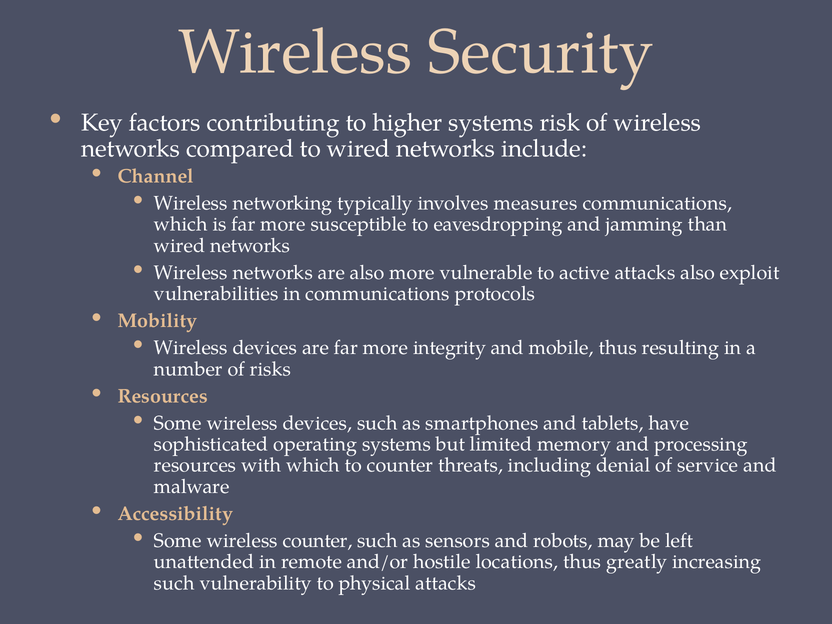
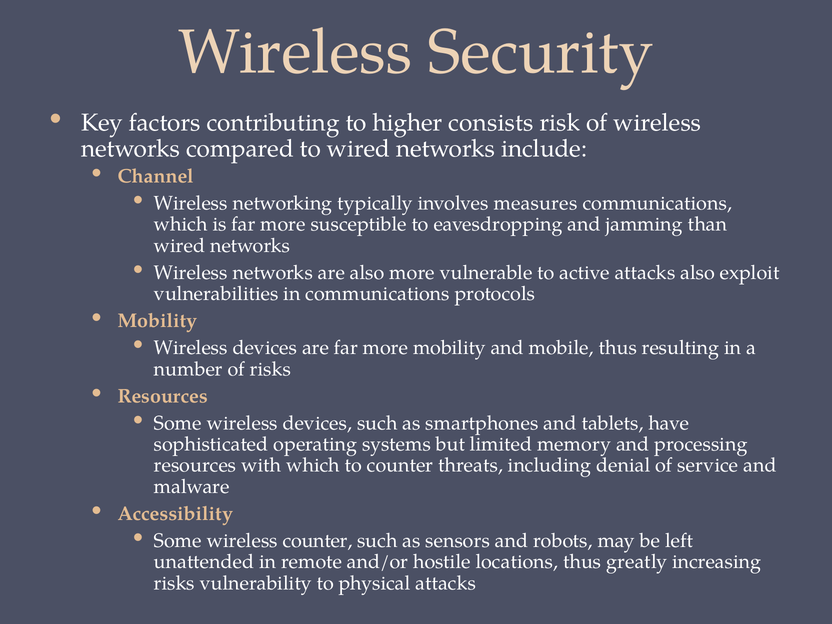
higher systems: systems -> consists (491, 123)
more integrity: integrity -> mobility (449, 348)
such: such -> risks (174, 583)
